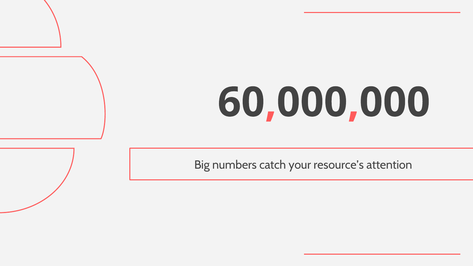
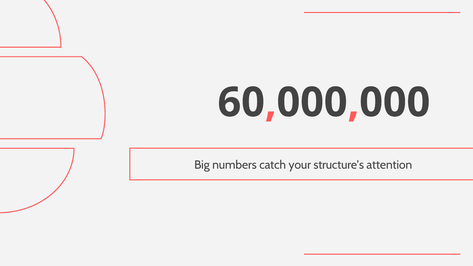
resource’s: resource’s -> structure’s (339, 165)
